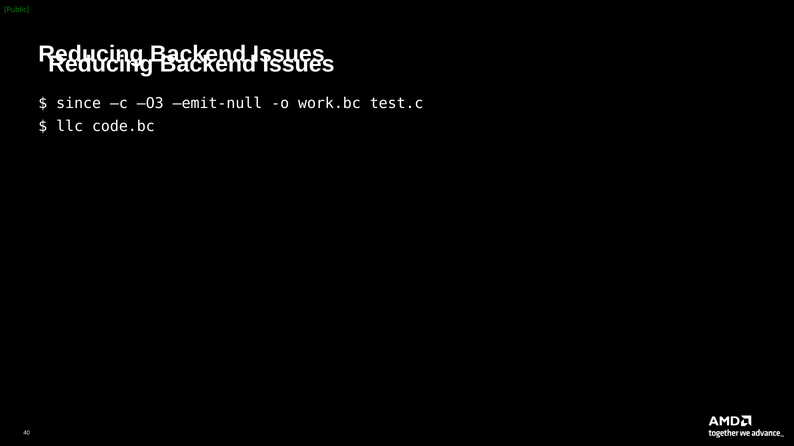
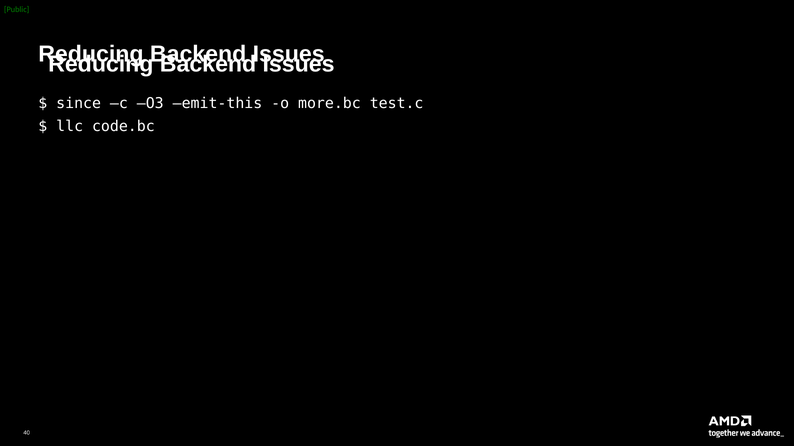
emit-null: emit-null -> emit-this (217, 104)
work.bc: work.bc -> more.bc (329, 104)
